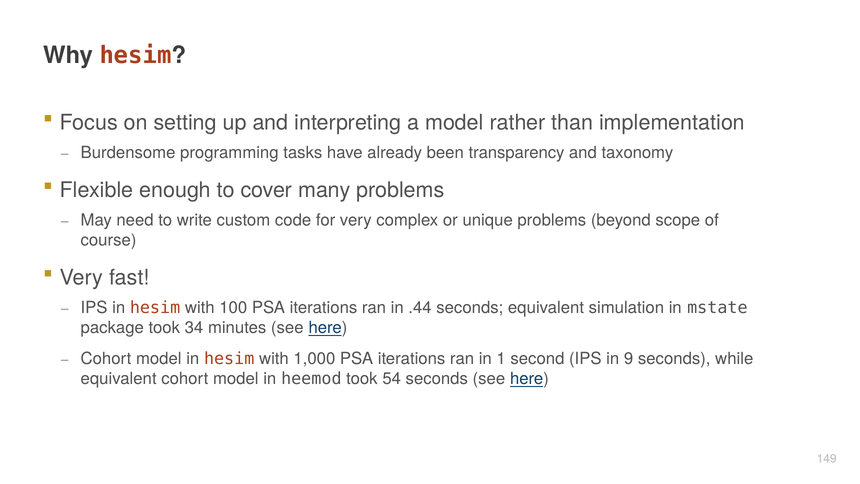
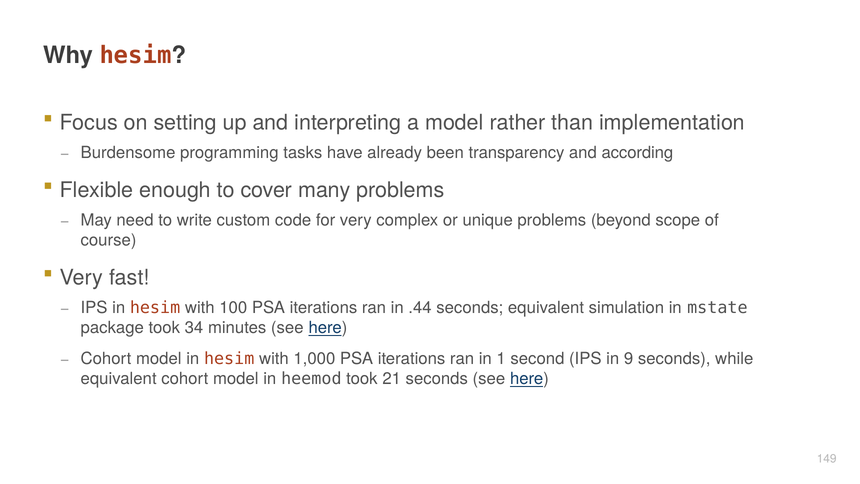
taxonomy: taxonomy -> according (637, 152)
54: 54 -> 21 (392, 379)
